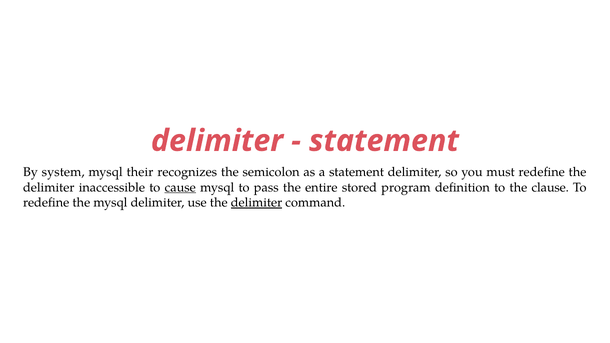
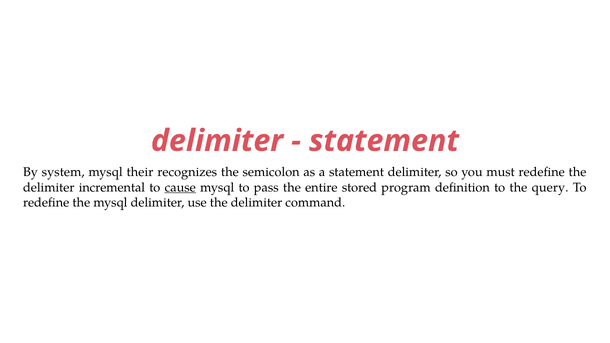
inaccessible: inaccessible -> incremental (112, 187)
clause: clause -> query (550, 187)
delimiter underline: present -> none (256, 203)
